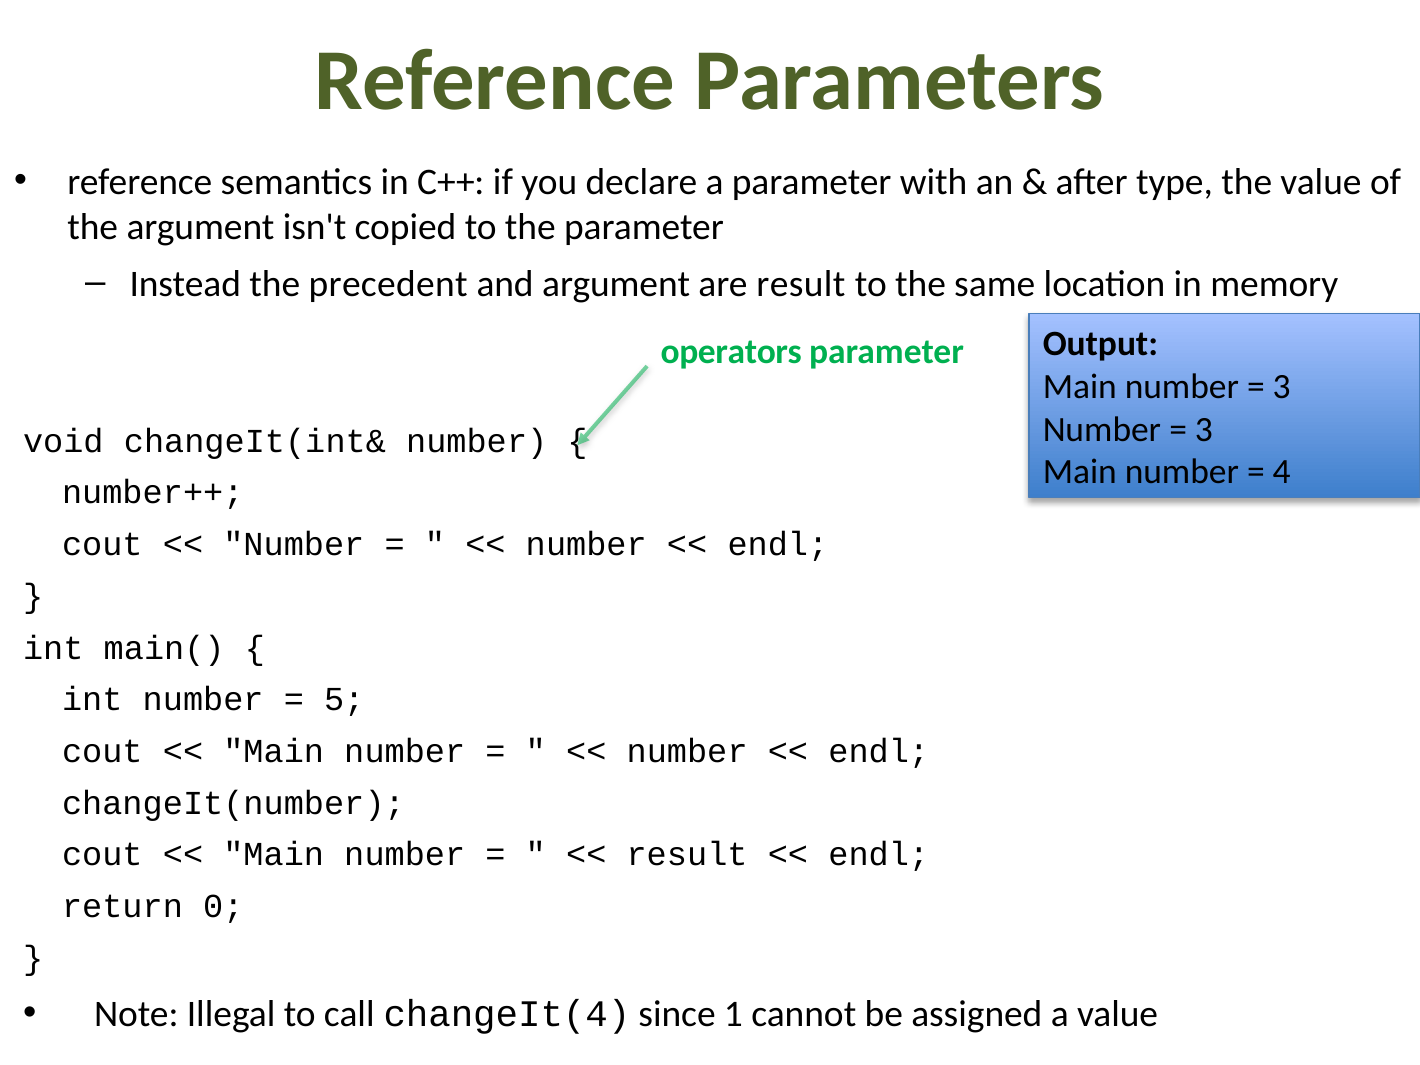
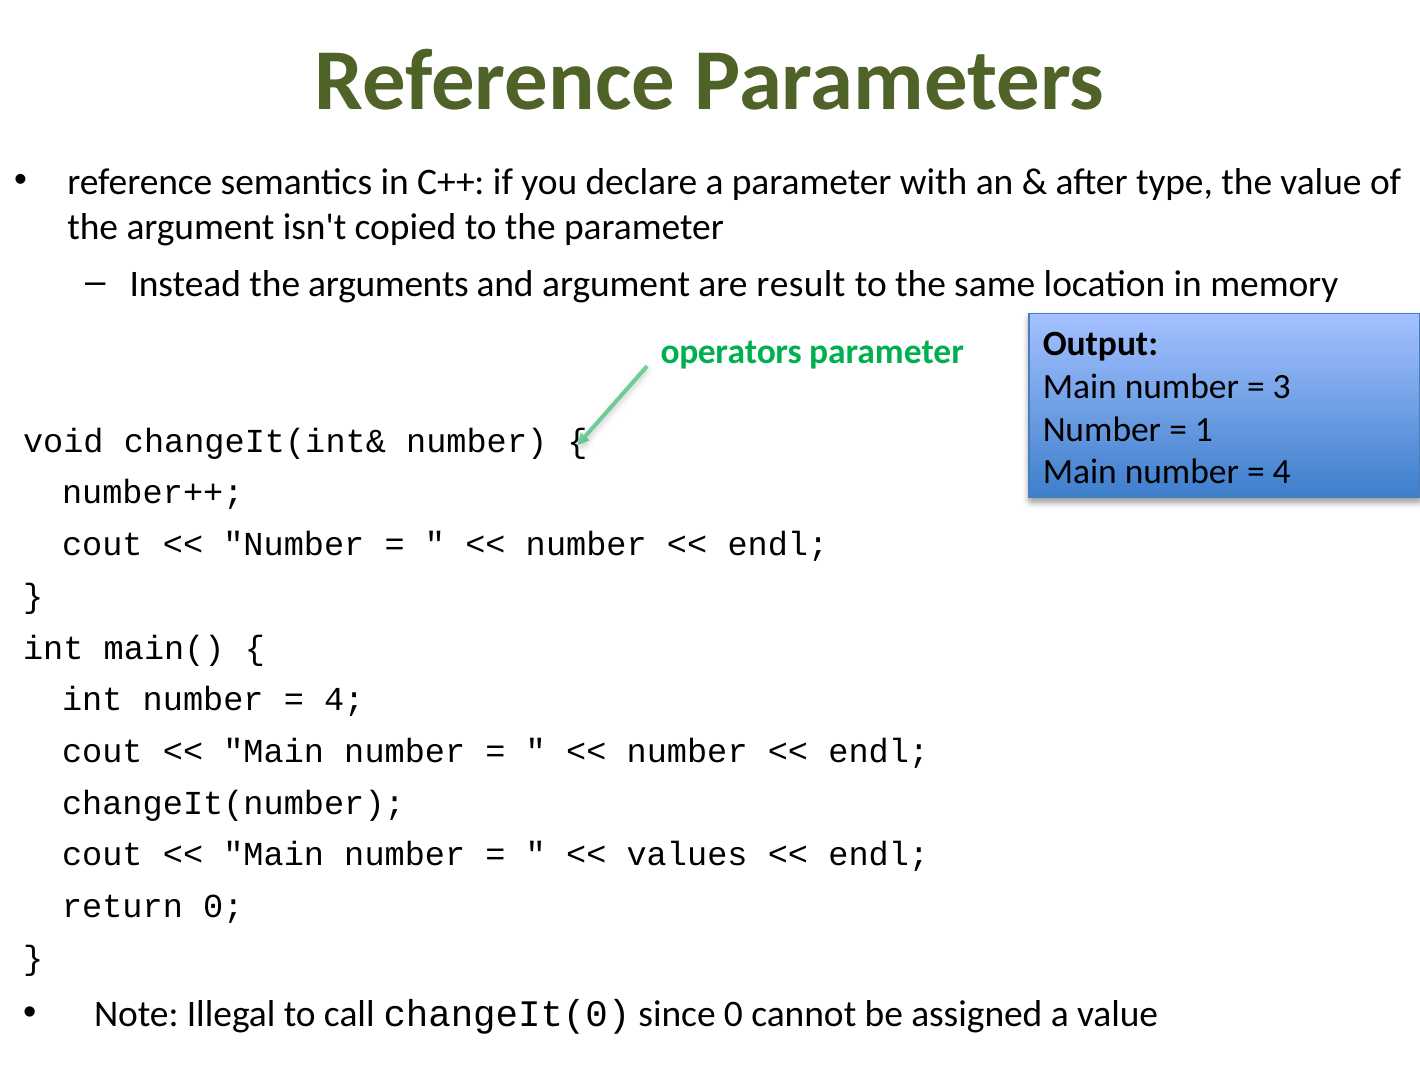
precedent: precedent -> arguments (389, 284)
3: 3 -> 1 (1204, 429)
5: 5 -> 4 (344, 700)
result: result -> values (687, 855)
changeIt(4: changeIt(4 -> changeIt(0 (507, 1014)
since 1: 1 -> 0 (733, 1014)
